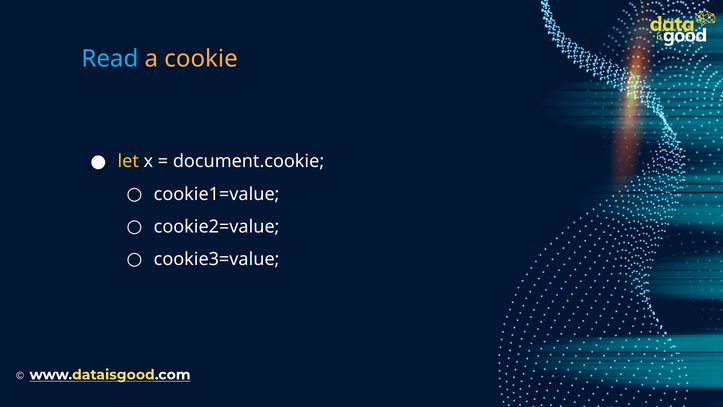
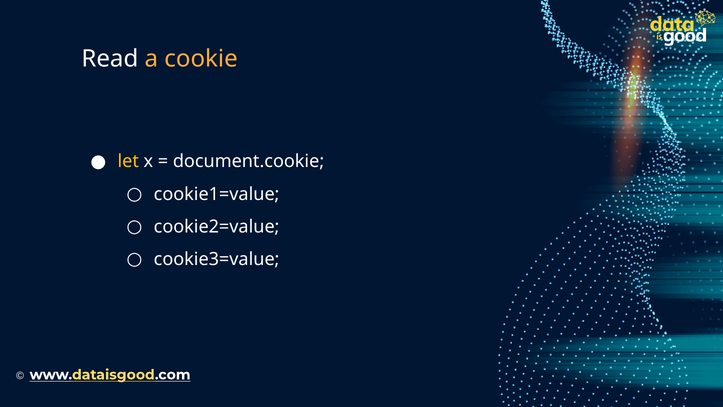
Read colour: light blue -> white (110, 59)
